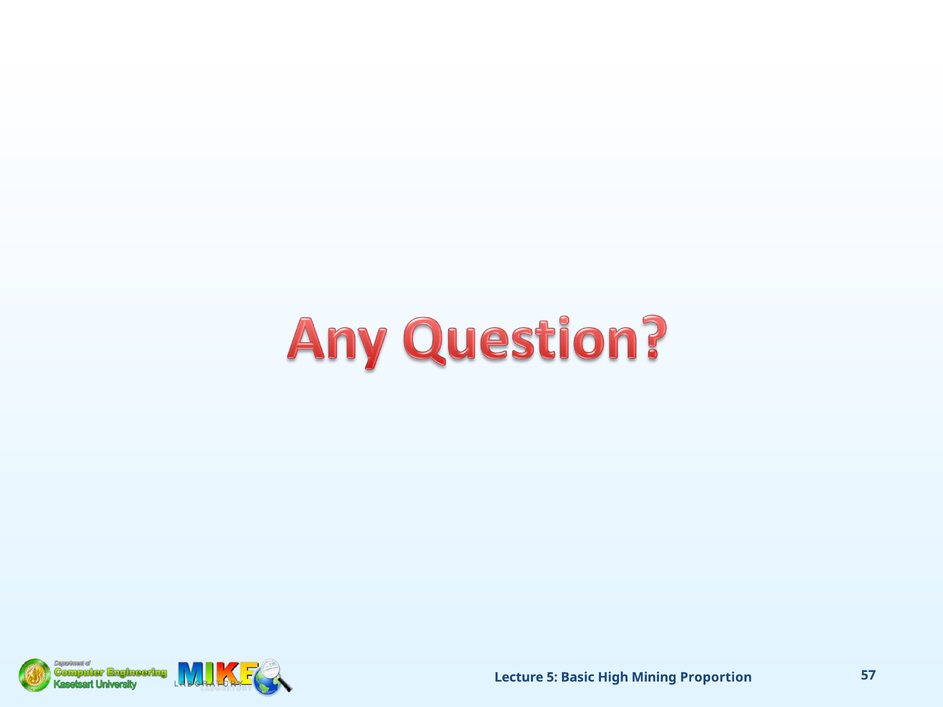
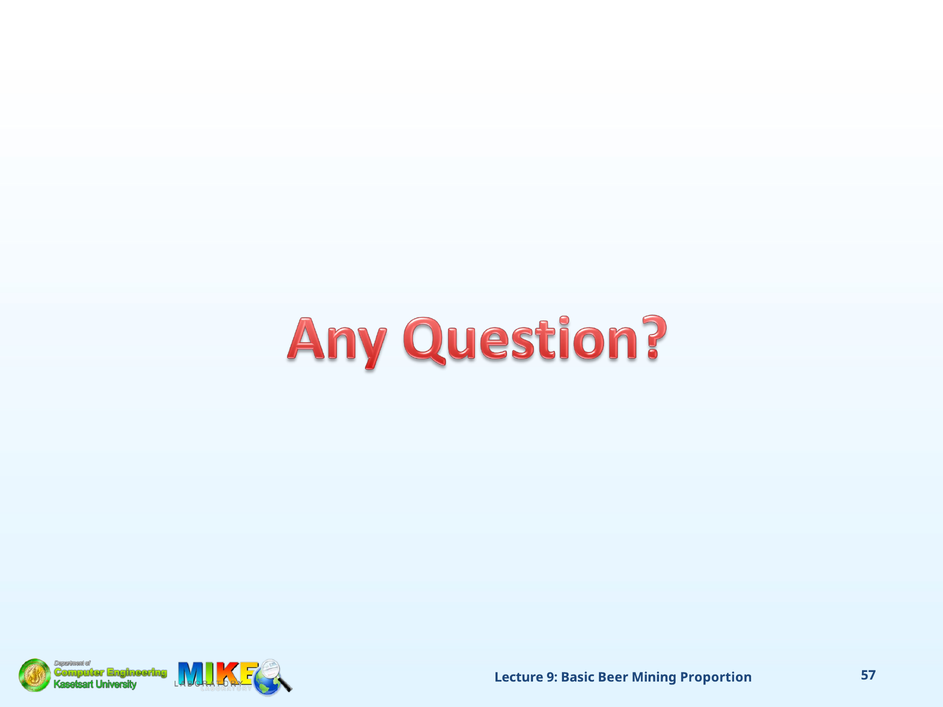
5: 5 -> 9 (552, 677)
High: High -> Beer (613, 677)
